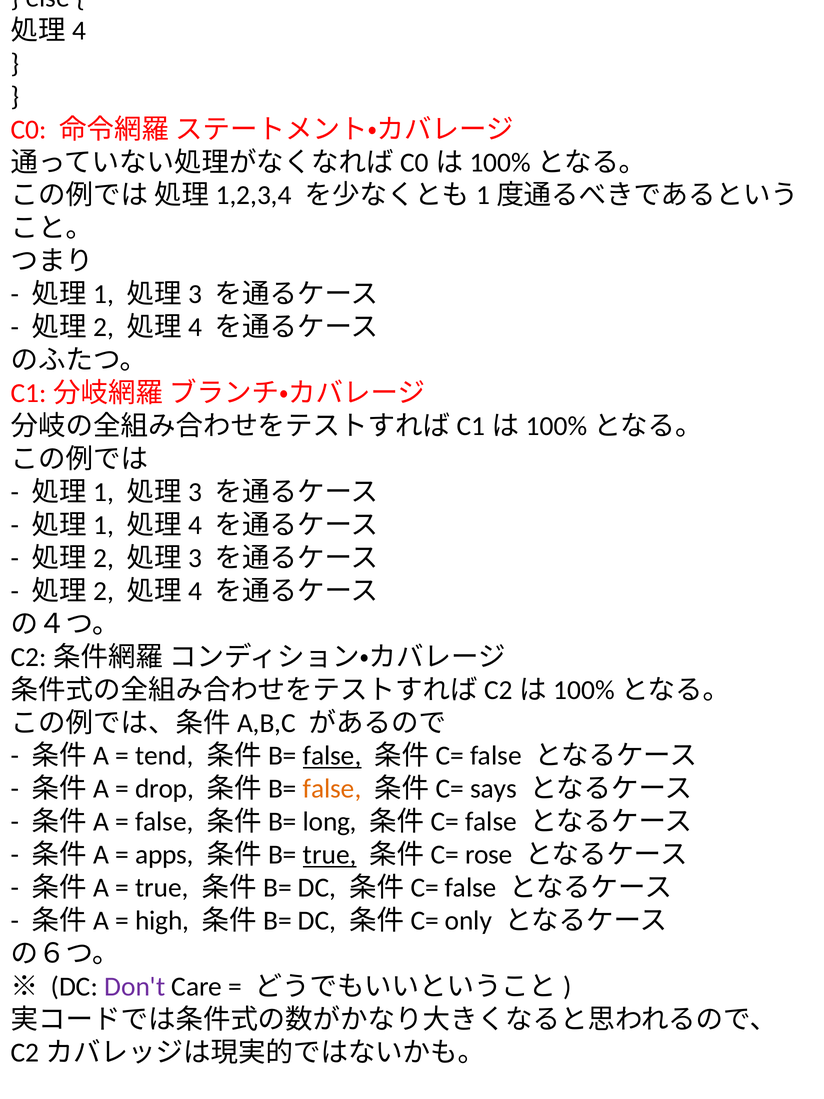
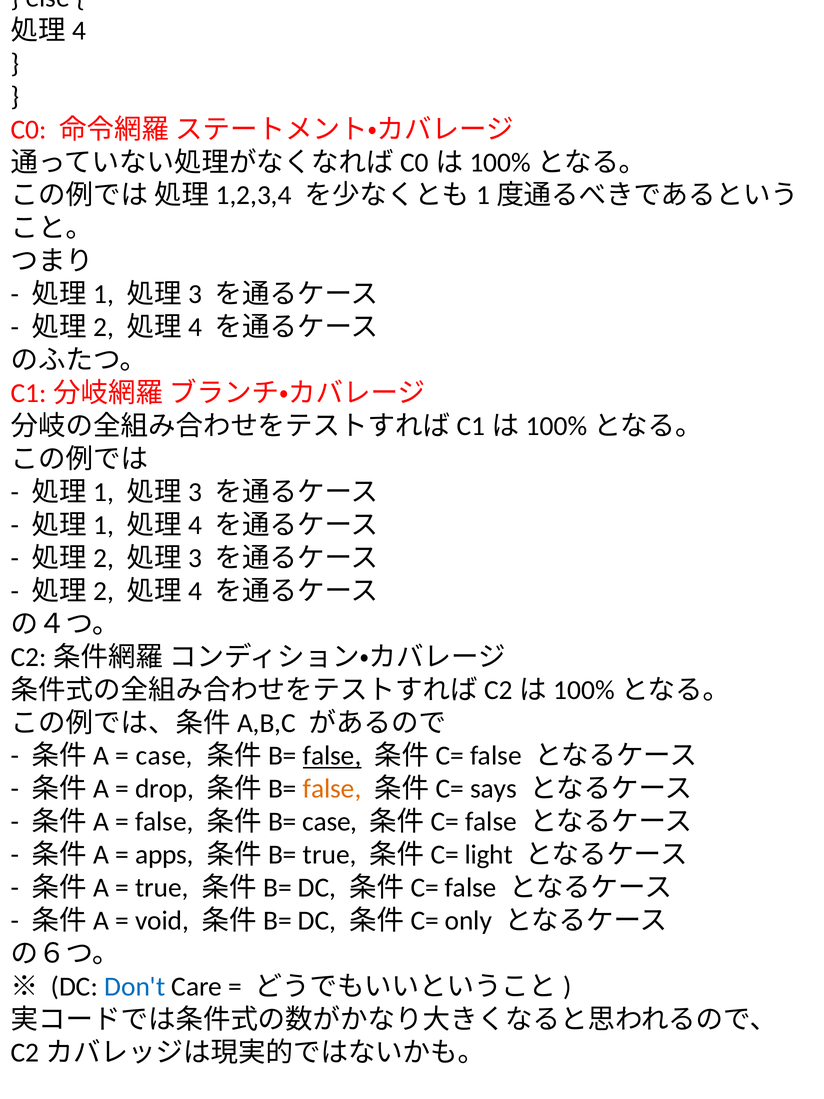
tend: tend -> case (164, 756)
long: long -> case (330, 822)
true underline: present -> none (330, 855)
rose: rose -> light (489, 855)
high: high -> void (162, 920)
Don't colour: purple -> blue (135, 986)
